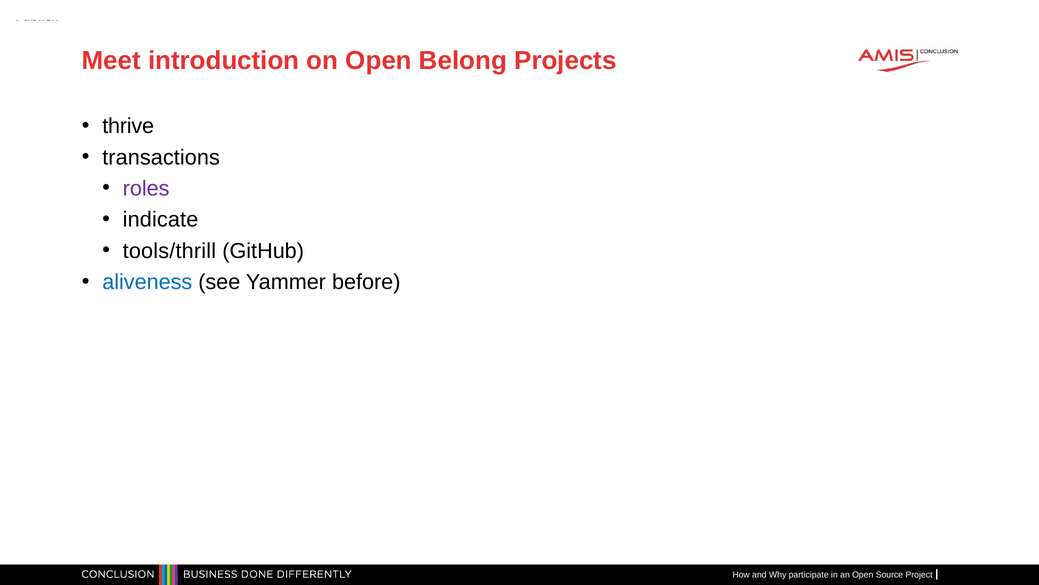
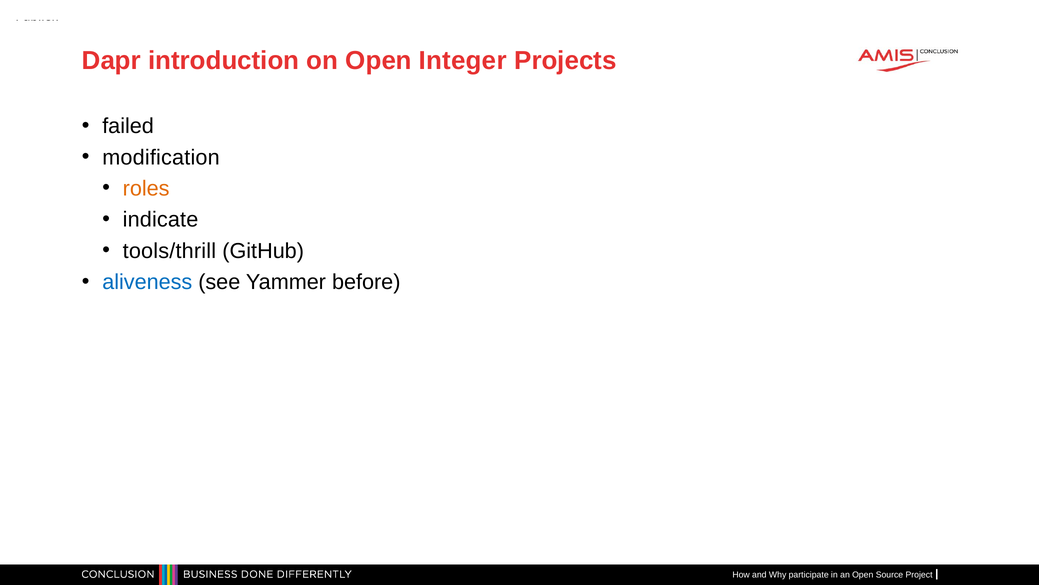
Meet: Meet -> Dapr (111, 61)
Belong: Belong -> Integer (463, 61)
thrive: thrive -> failed (128, 126)
transactions: transactions -> modification (161, 157)
roles colour: purple -> orange (146, 188)
